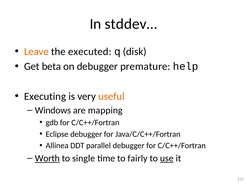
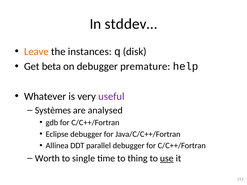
executed: executed -> instances (90, 52)
Executing: Executing -> Whatever (45, 96)
useful colour: orange -> purple (111, 96)
Windows: Windows -> Systèmes (53, 110)
mapping: mapping -> analysed (105, 110)
Worth underline: present -> none (47, 159)
fairly: fairly -> thing (138, 159)
